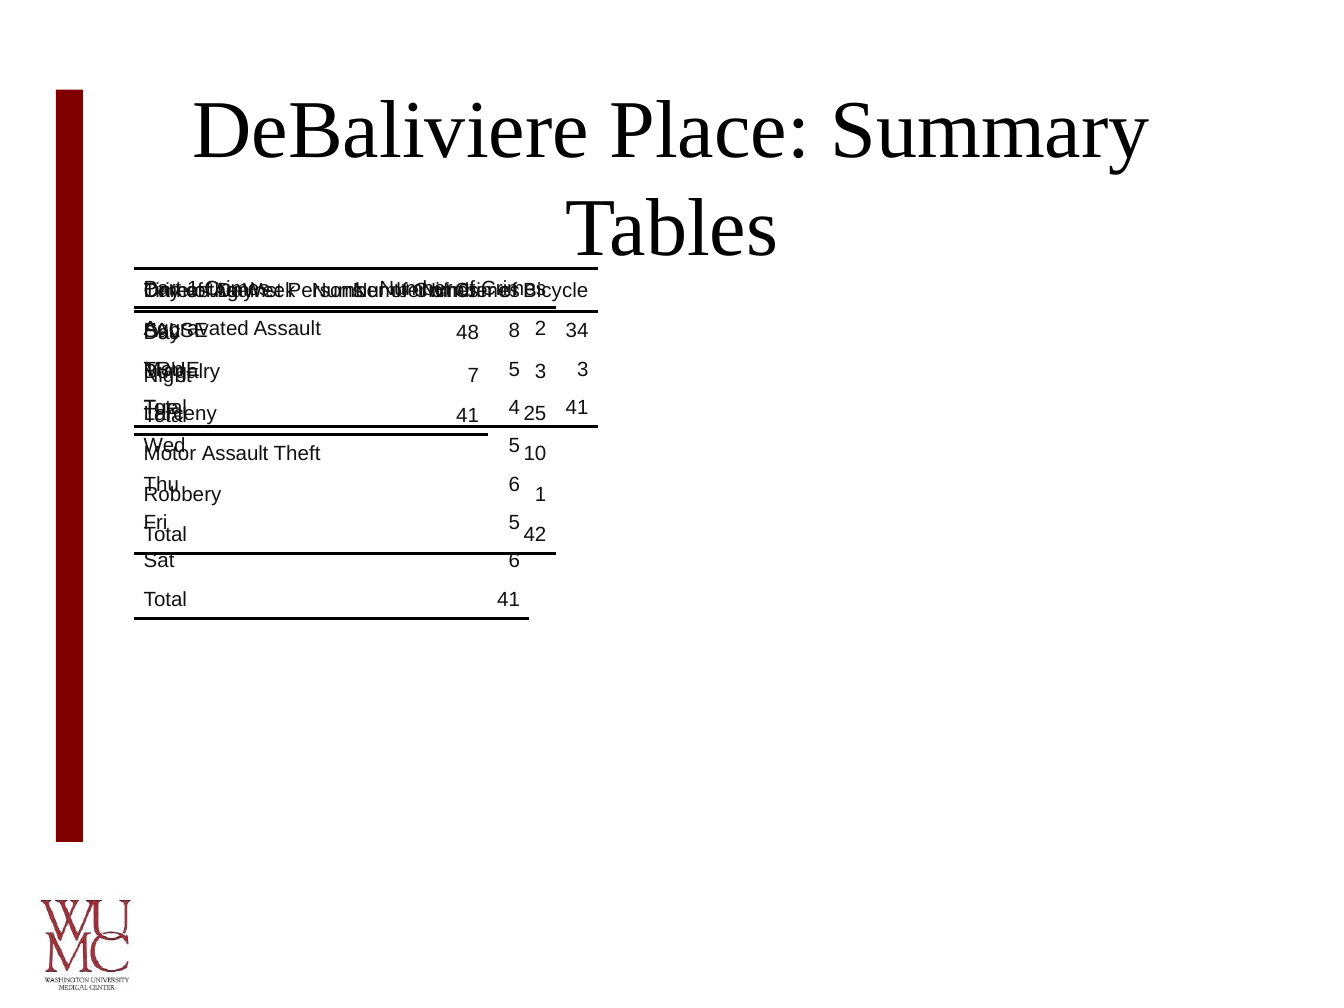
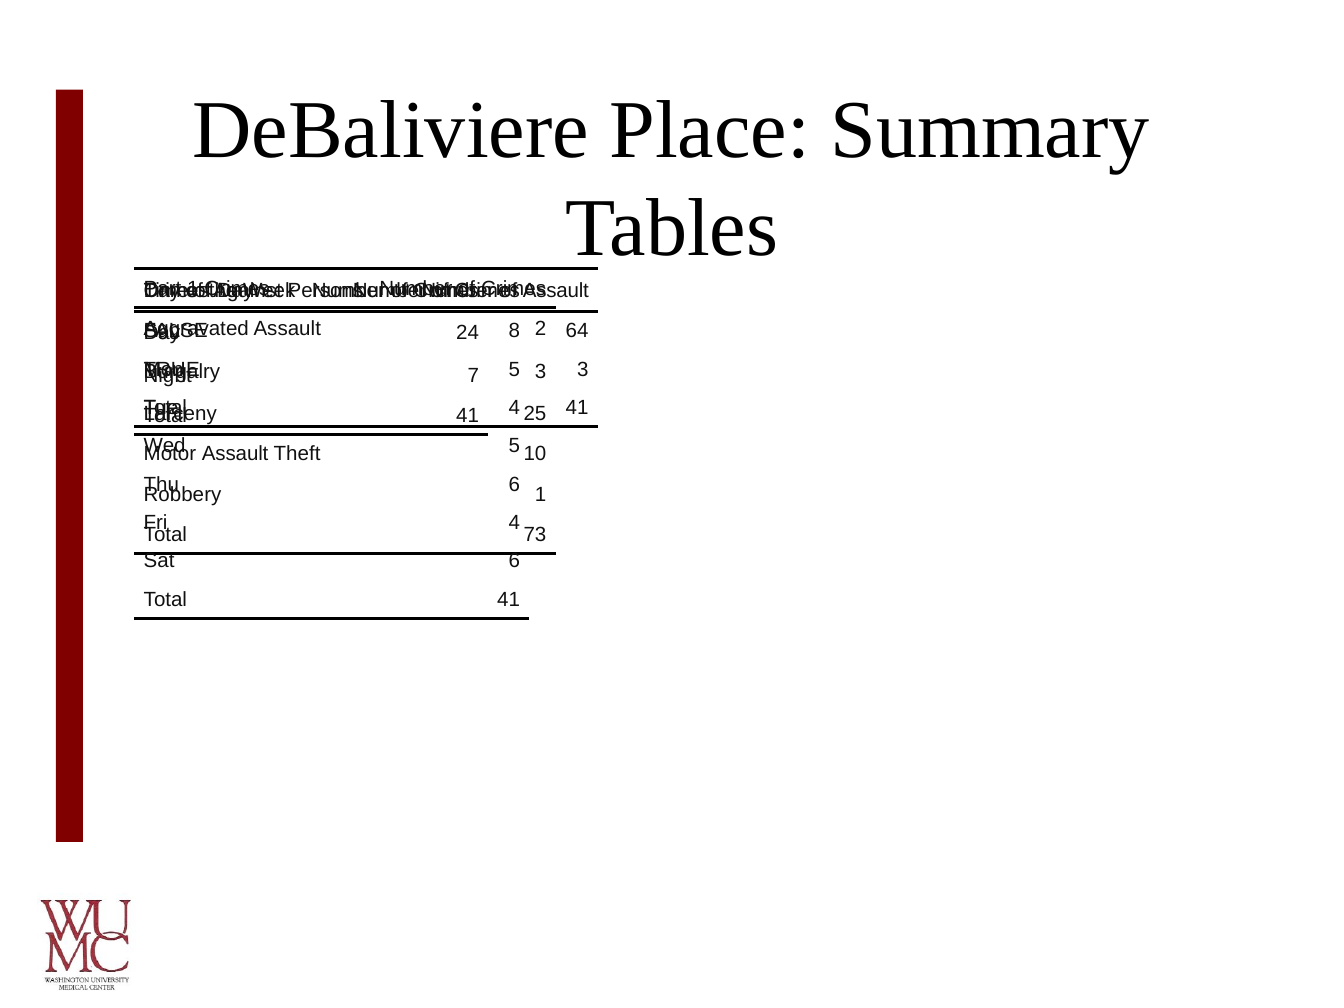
Bicycle: Bicycle -> Assault (556, 290)
34: 34 -> 64 (577, 331)
48: 48 -> 24 (468, 333)
5: 5 -> 4 (514, 523)
42: 42 -> 73 (535, 535)
